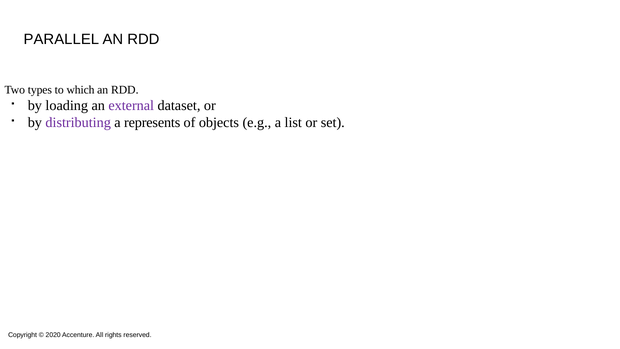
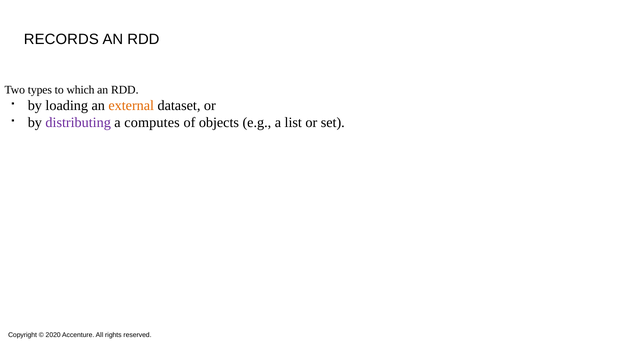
PARALLEL: PARALLEL -> RECORDS (61, 39)
external colour: purple -> orange (131, 106)
represents: represents -> computes (152, 123)
